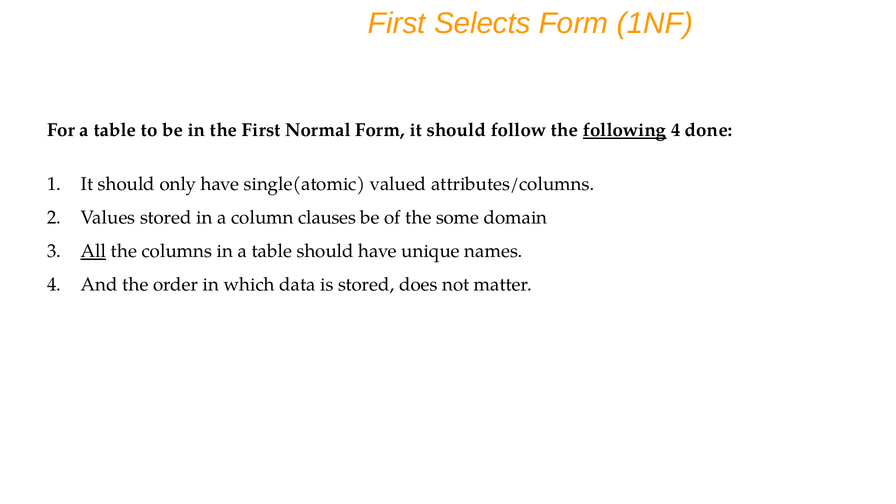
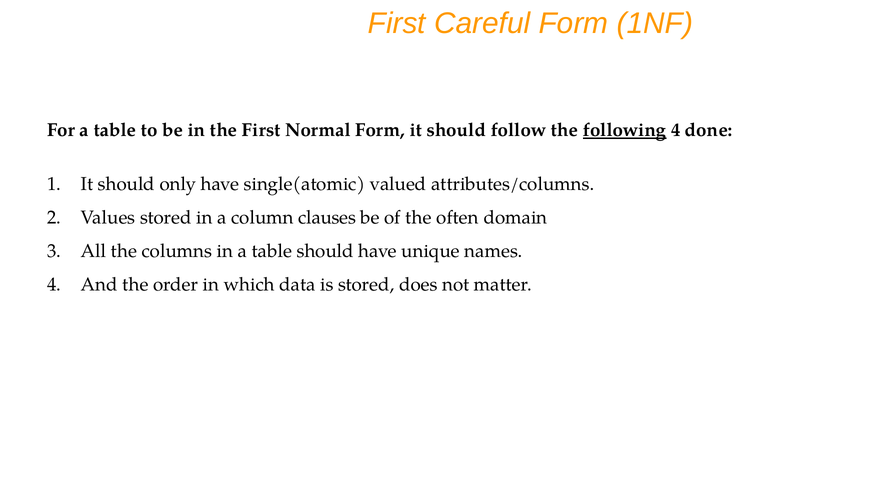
Selects: Selects -> Careful (482, 23)
some: some -> often (458, 218)
All underline: present -> none (93, 251)
